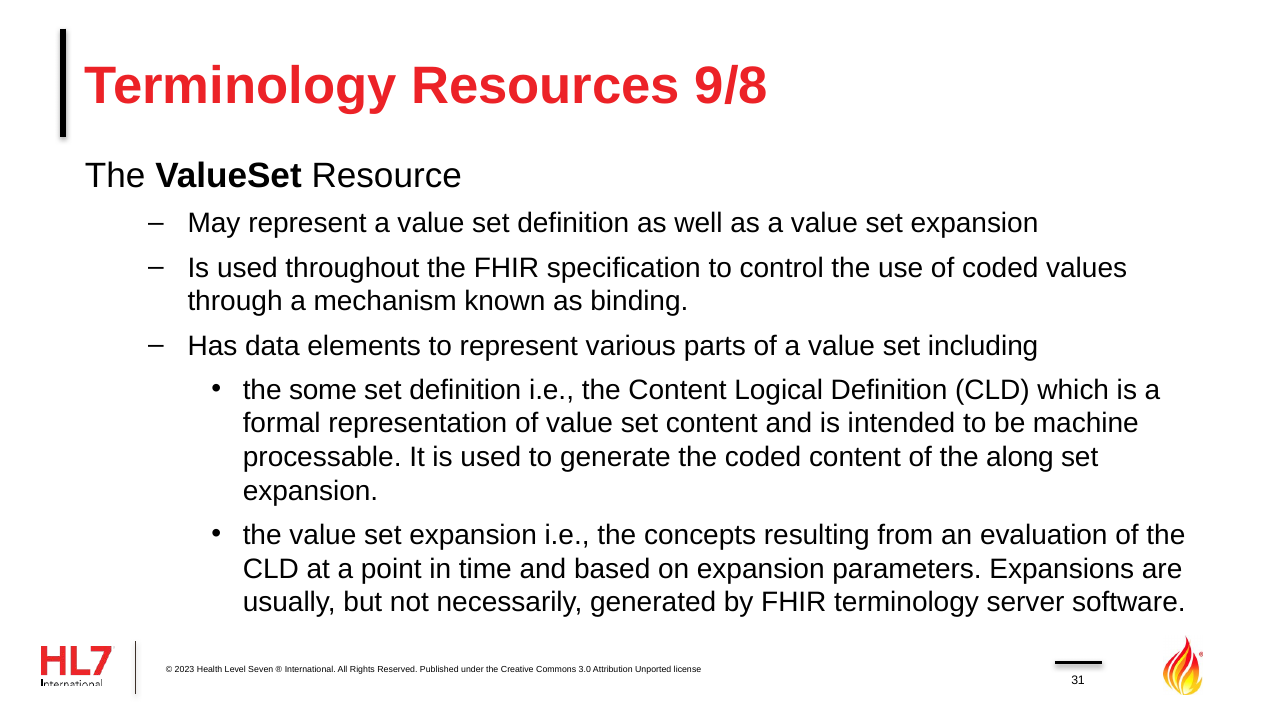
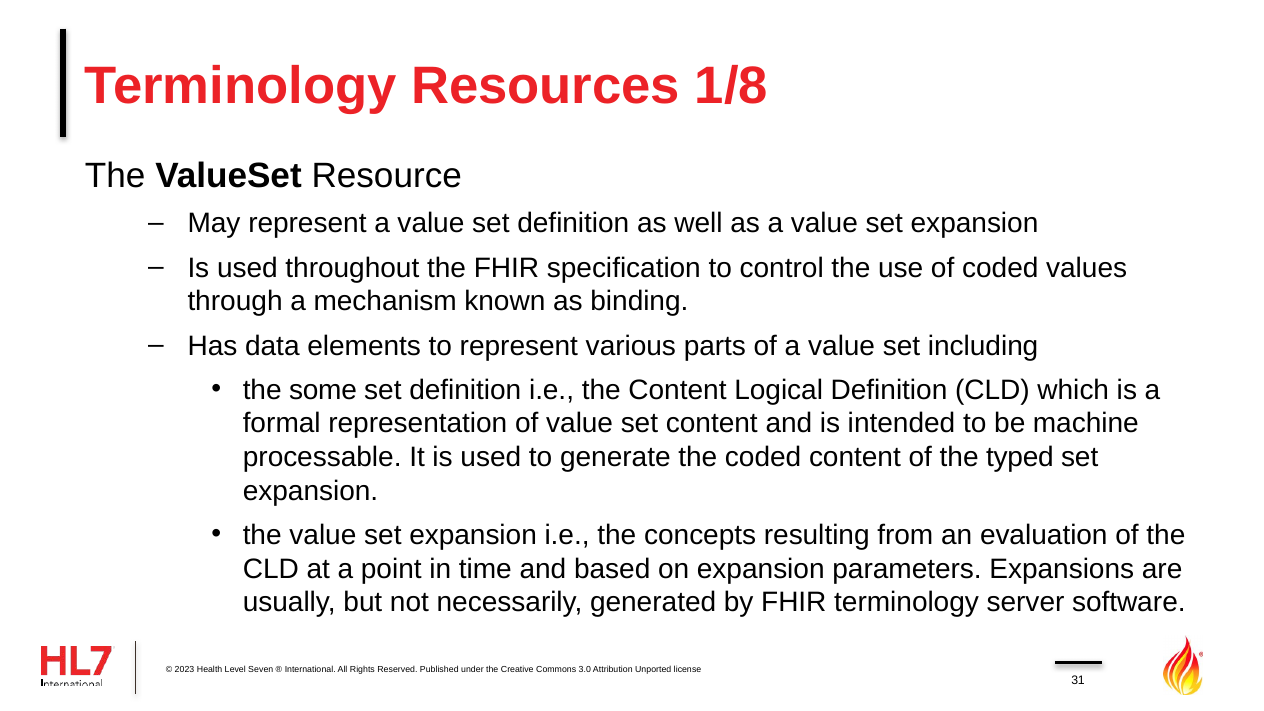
9/8: 9/8 -> 1/8 (731, 86)
along: along -> typed (1020, 457)
